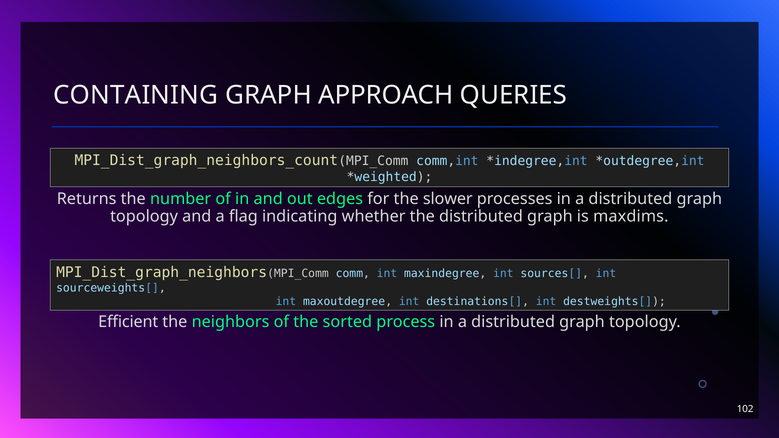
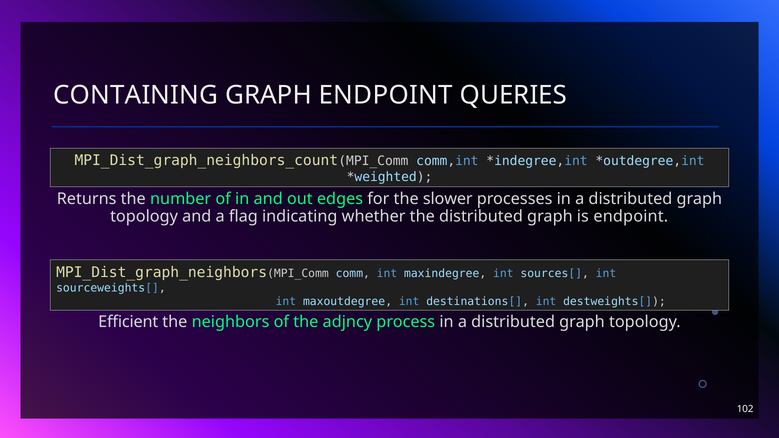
GRAPH APPROACH: APPROACH -> ENDPOINT (386, 95)
is maxdims: maxdims -> endpoint (631, 216)
sorted: sorted -> adjncy (347, 322)
